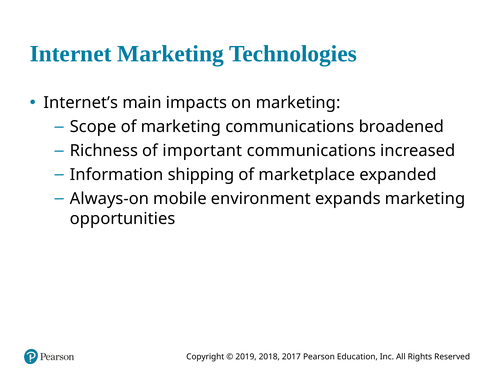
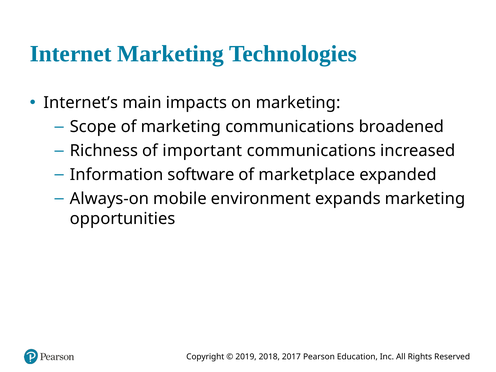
shipping: shipping -> software (201, 175)
